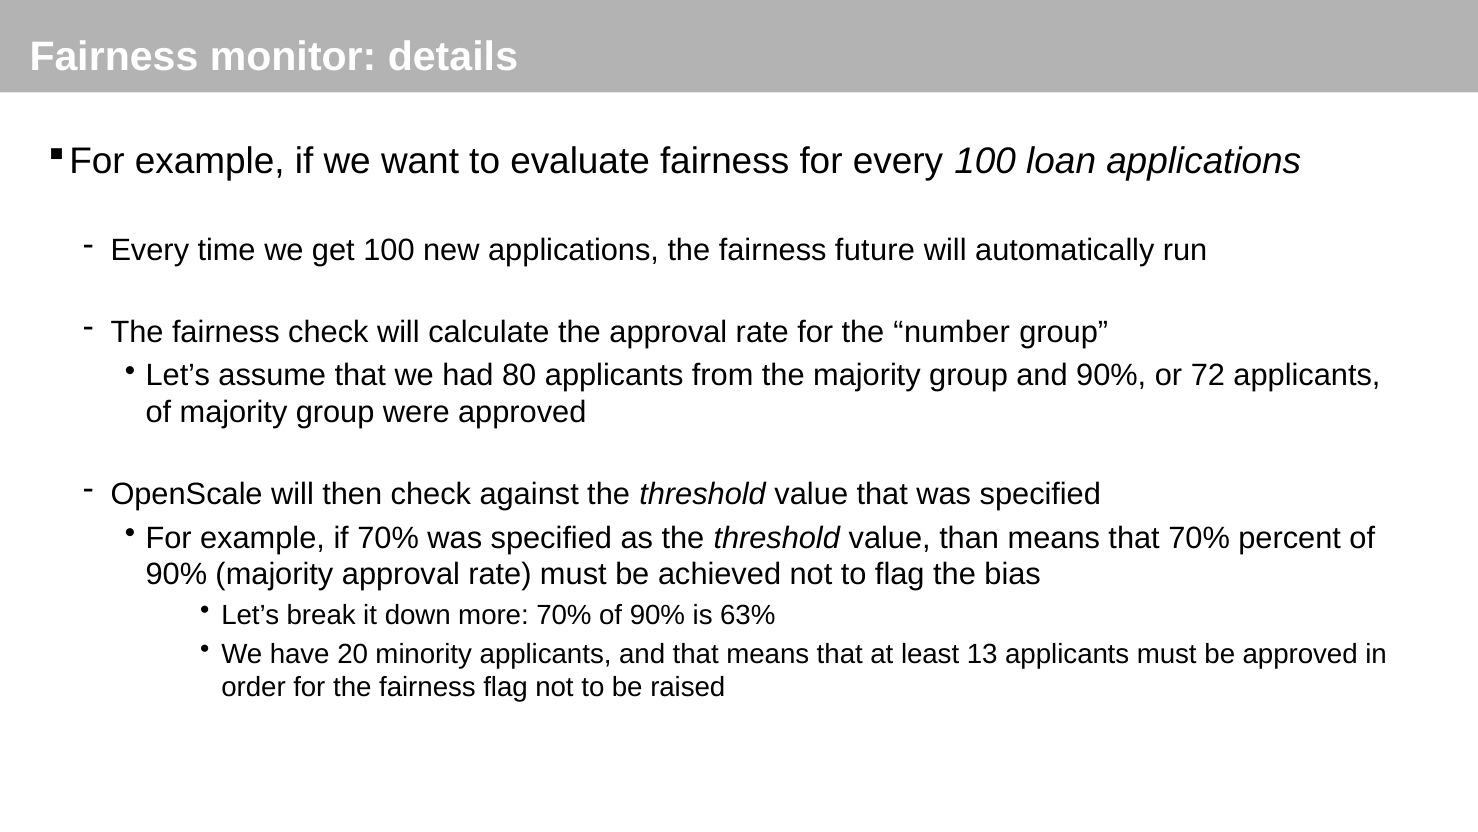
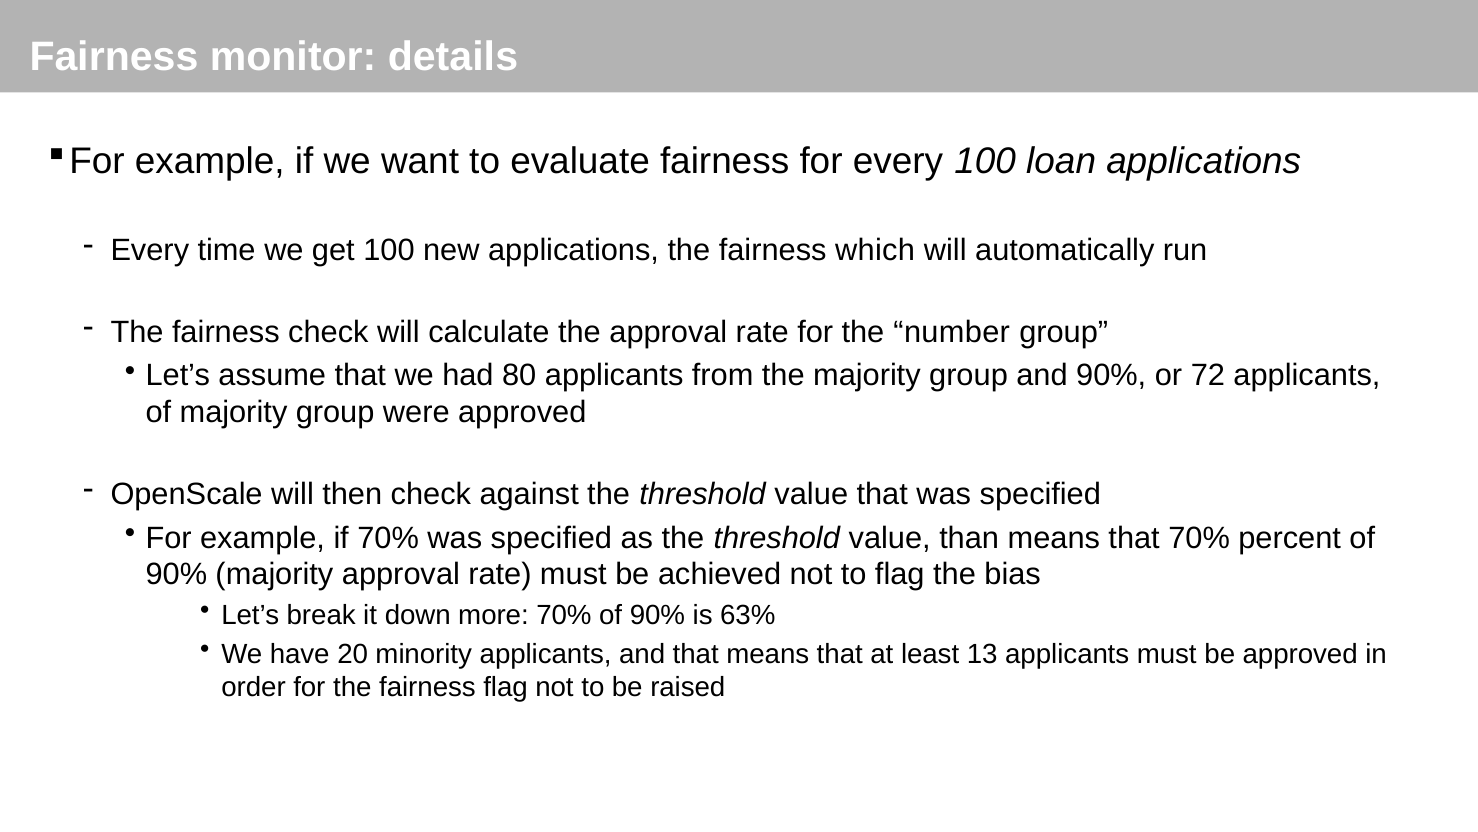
future: future -> which (875, 251)
